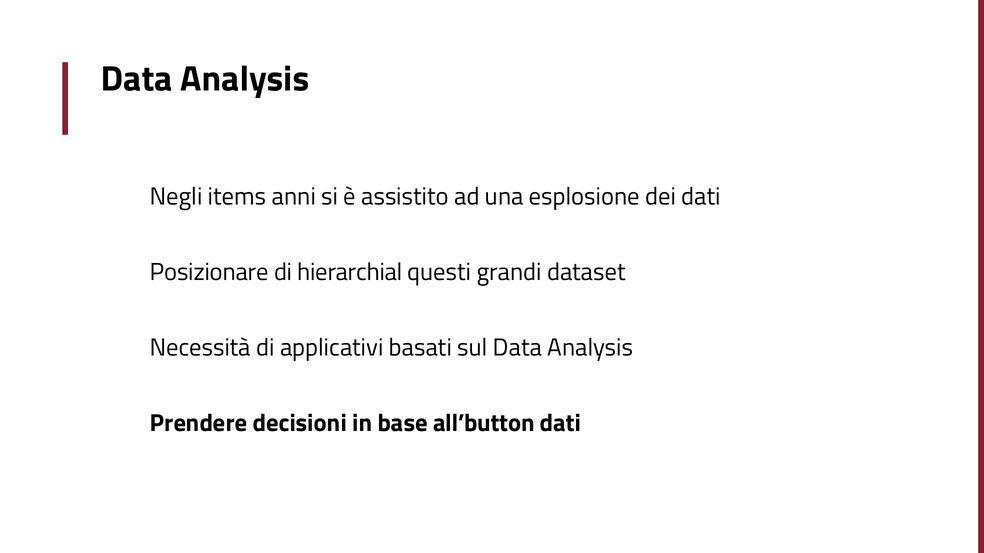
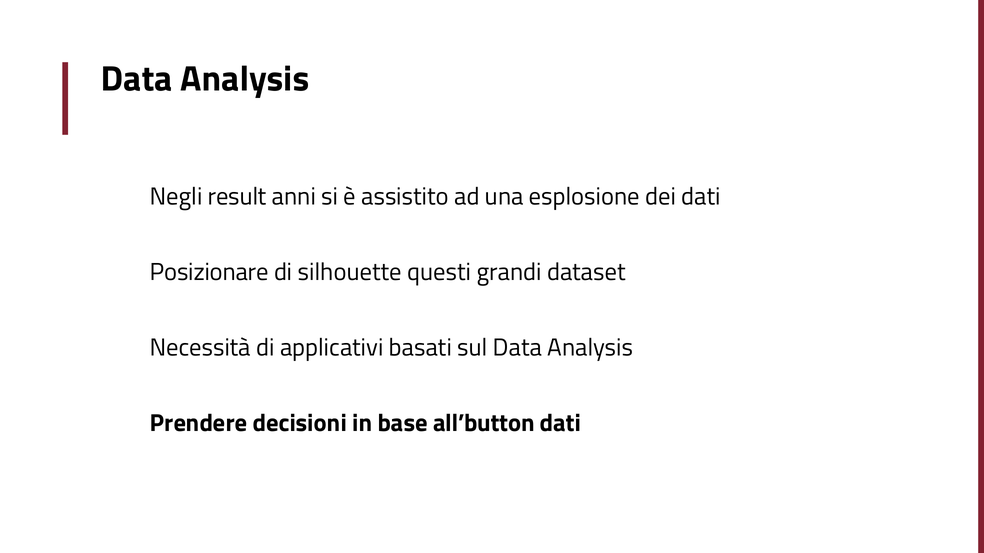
items: items -> result (237, 197)
hierarchial: hierarchial -> silhouette (350, 272)
